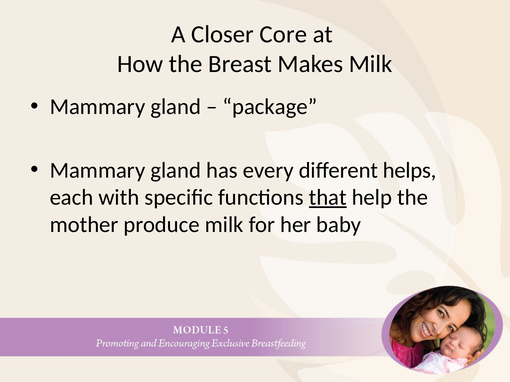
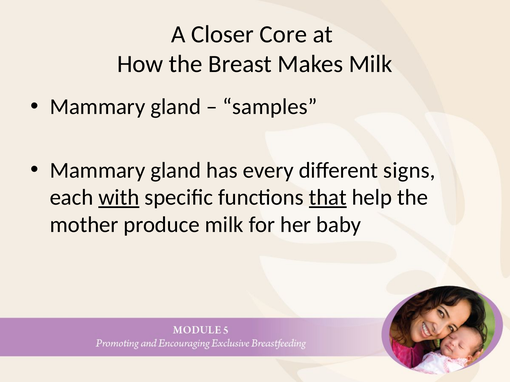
package: package -> samples (270, 107)
helps: helps -> signs (409, 170)
with underline: none -> present (119, 198)
